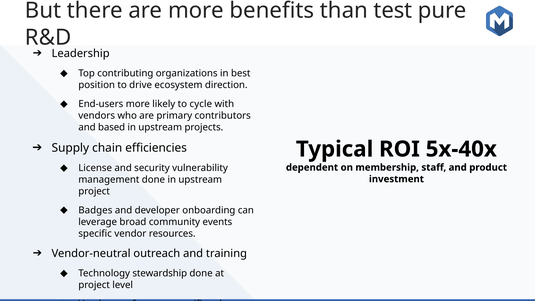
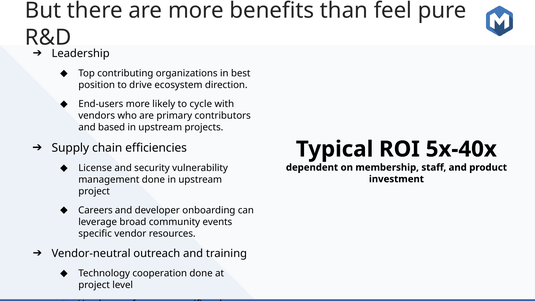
test: test -> feel (393, 11)
Badges: Badges -> Careers (95, 210)
stewardship: stewardship -> cooperation (160, 273)
